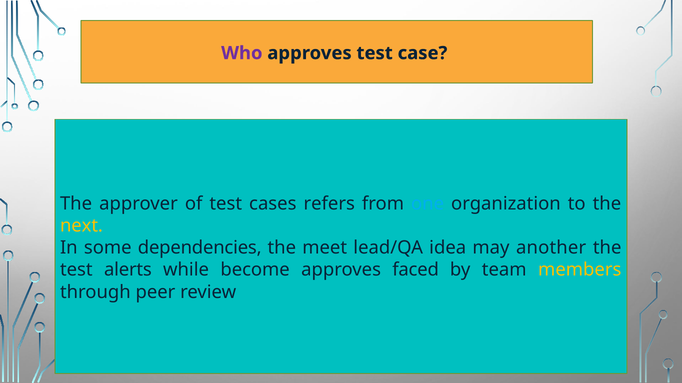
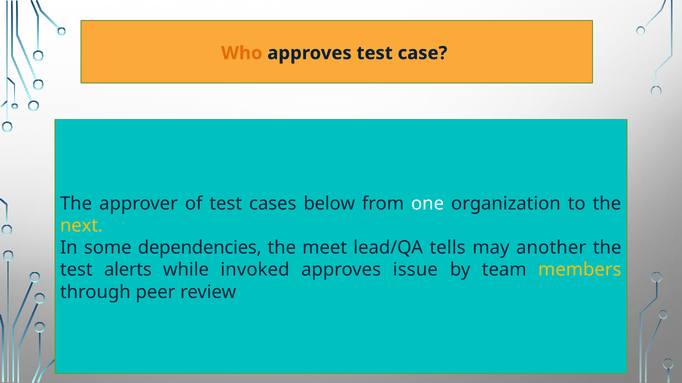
Who colour: purple -> orange (242, 53)
refers: refers -> below (329, 204)
one colour: light blue -> white (428, 204)
idea: idea -> tells (448, 248)
become: become -> invoked (255, 270)
faced: faced -> issue (415, 270)
